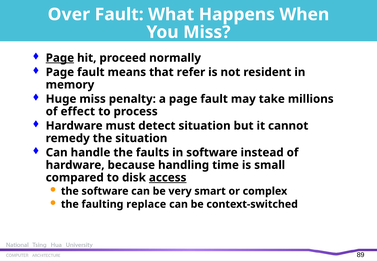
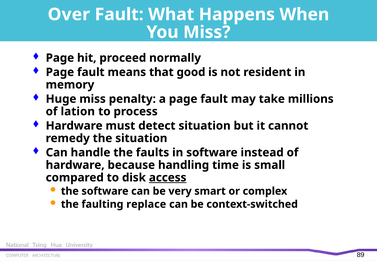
Page underline: present -> none (60, 58)
refer: refer -> good (191, 72)
effect: effect -> lation (78, 111)
